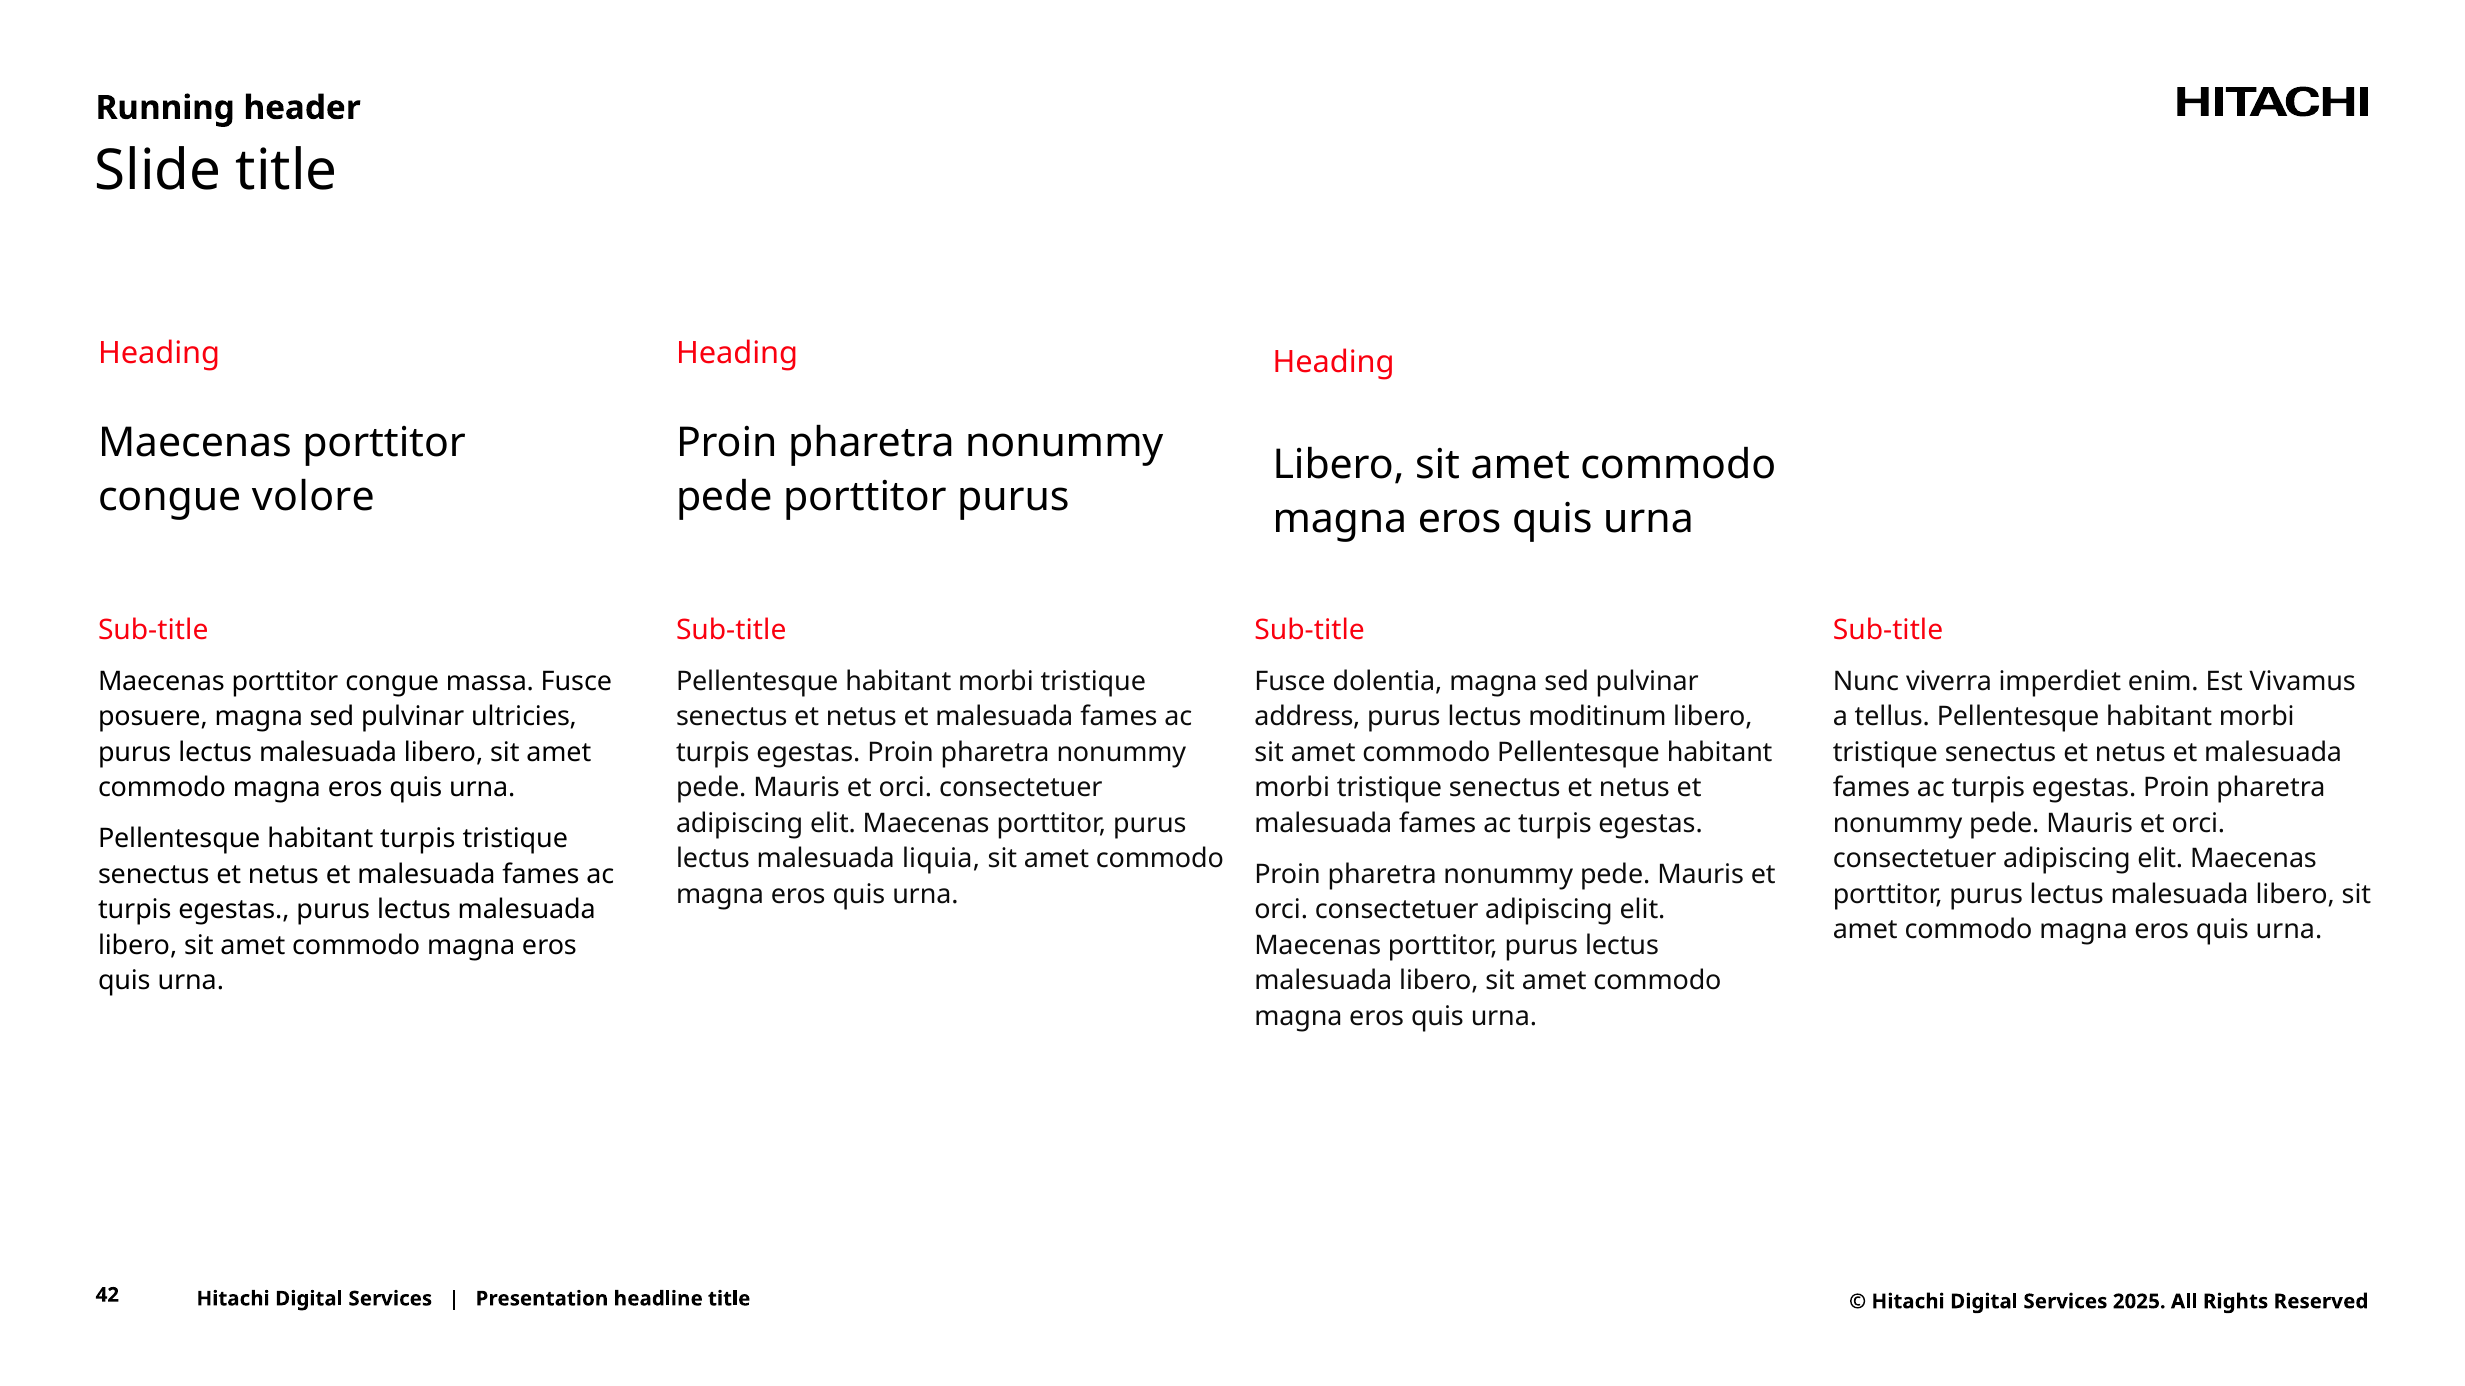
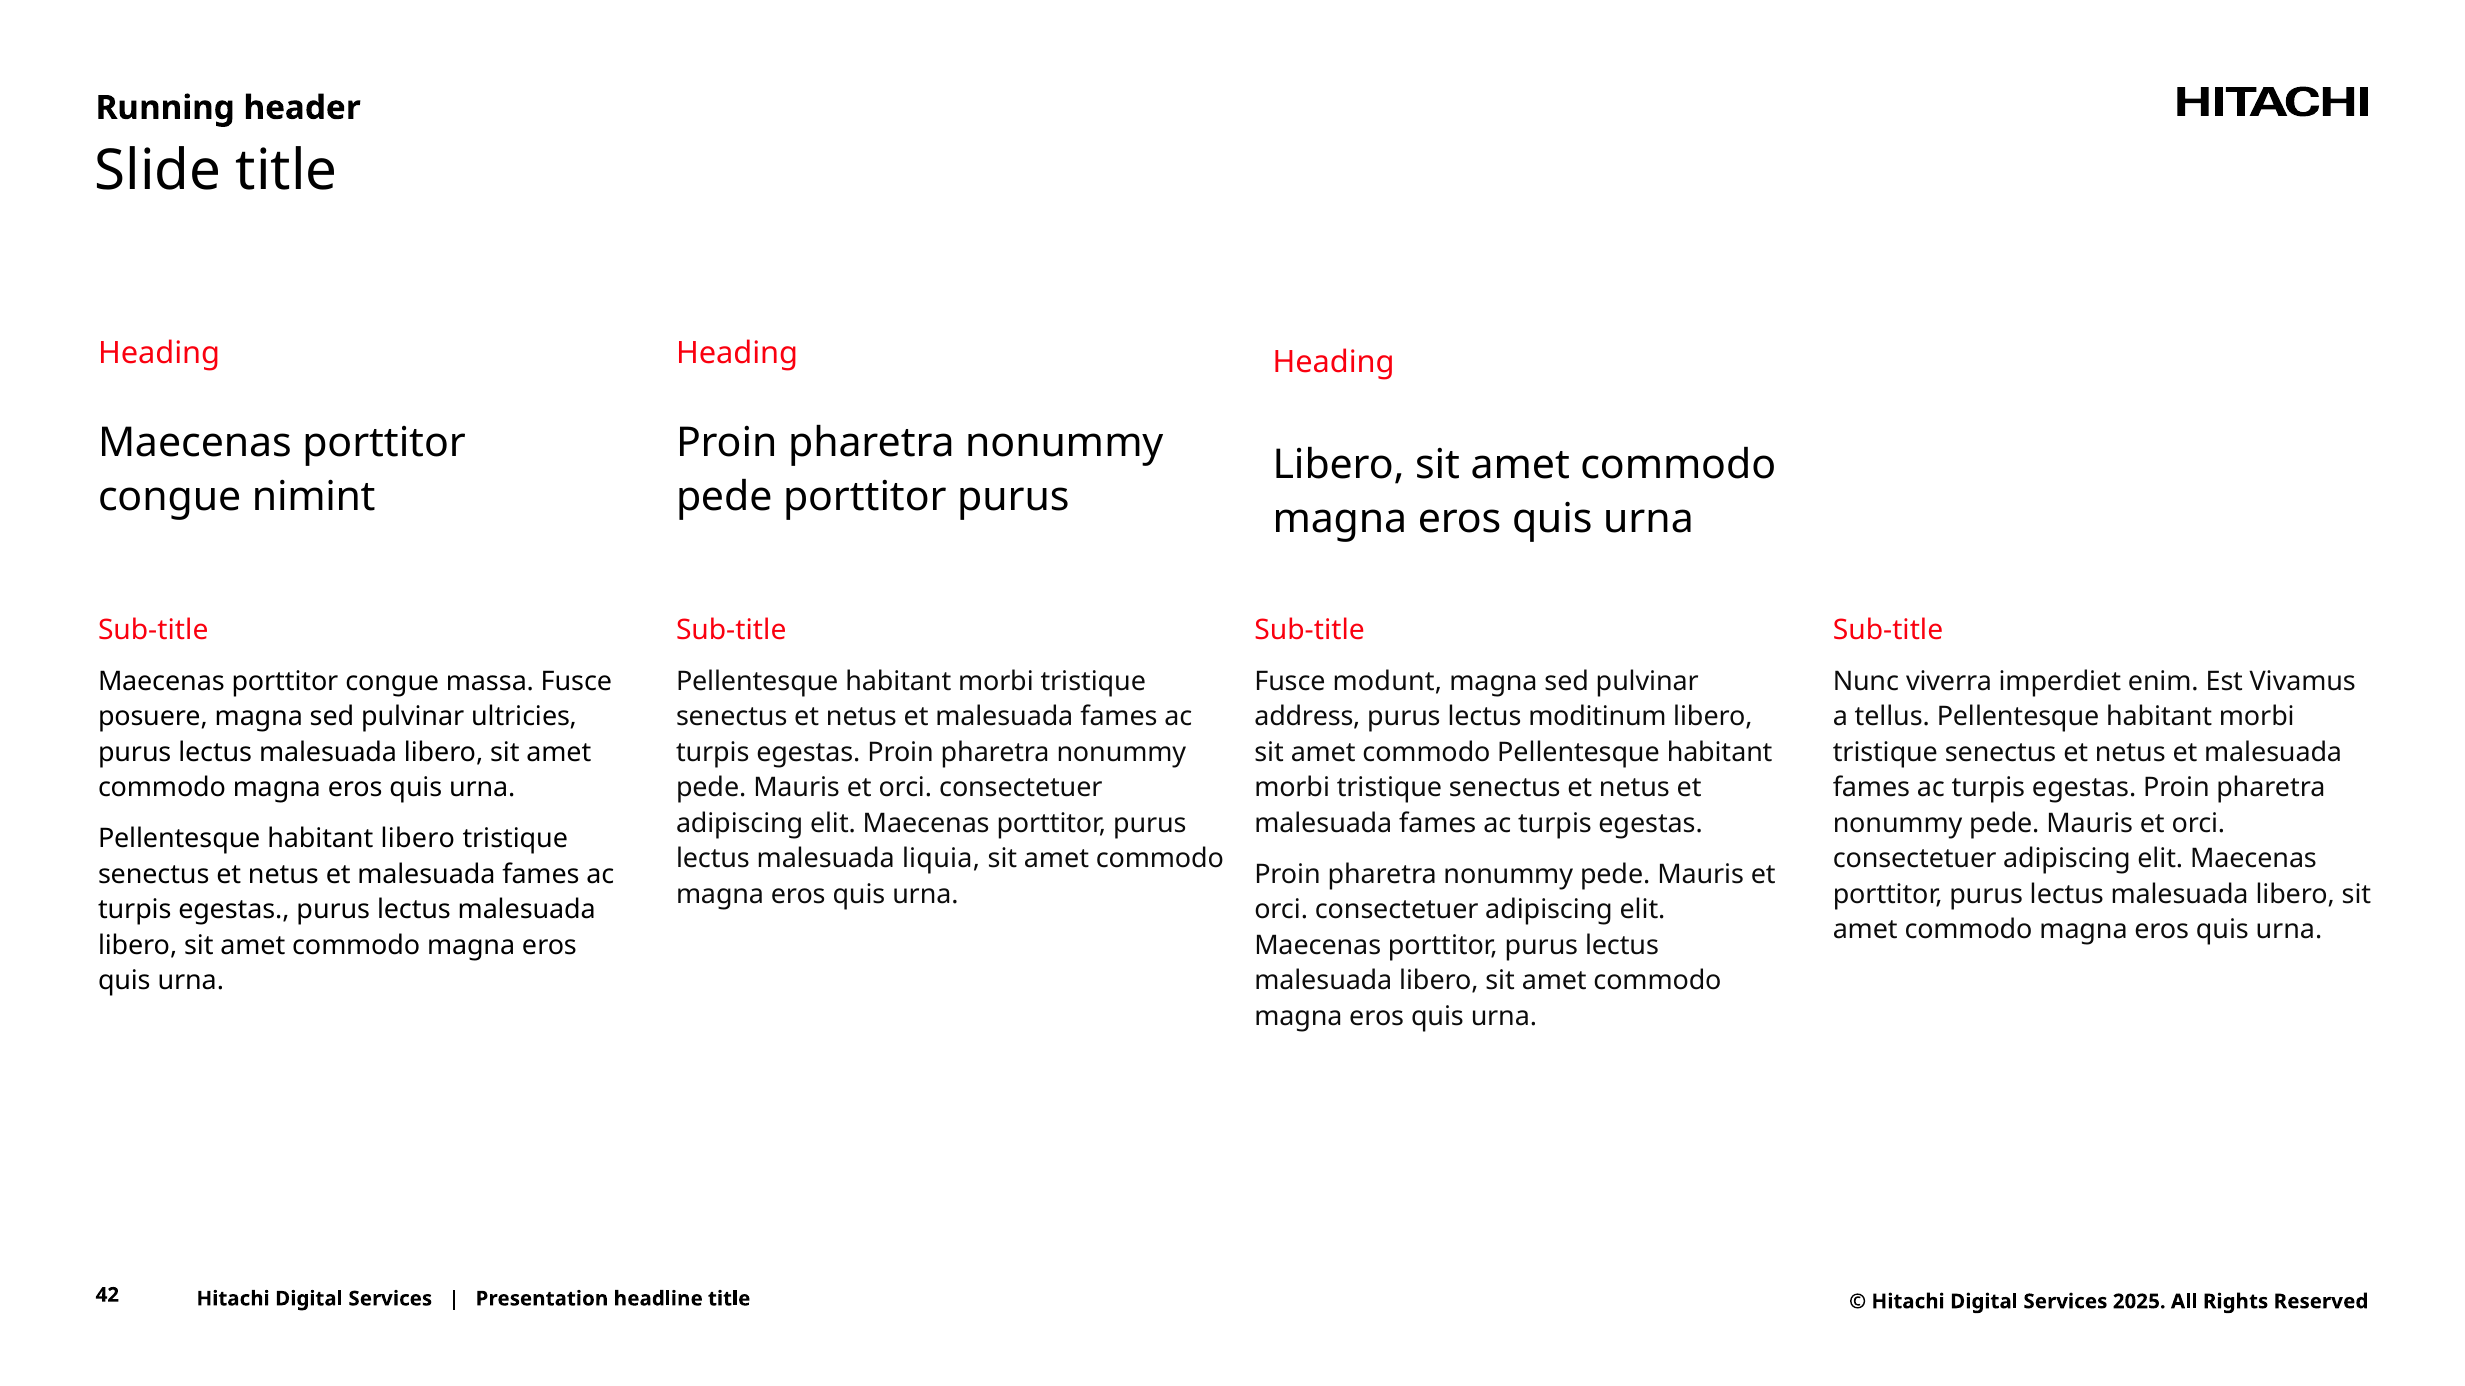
volore: volore -> nimint (314, 497)
dolentia: dolentia -> modunt (1387, 682)
habitant turpis: turpis -> libero (418, 839)
